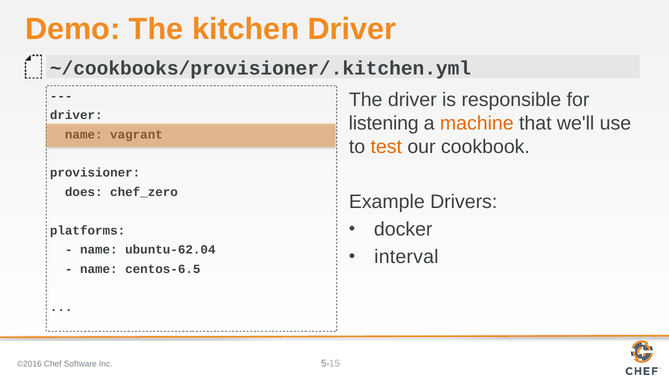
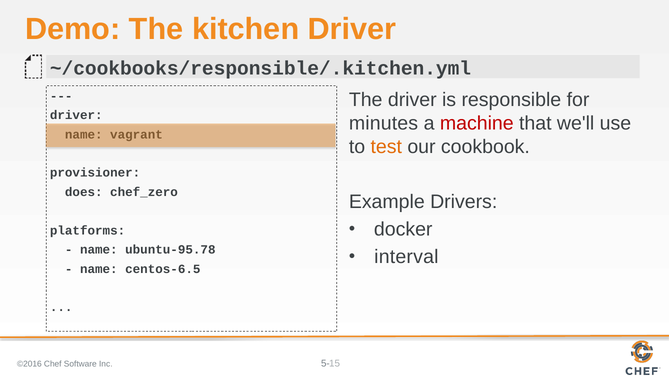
~/cookbooks/provisioner/.kitchen.yml: ~/cookbooks/provisioner/.kitchen.yml -> ~/cookbooks/responsible/.kitchen.yml (260, 68)
listening: listening -> minutes (384, 123)
machine colour: orange -> red (477, 123)
ubuntu-62.04: ubuntu-62.04 -> ubuntu-95.78 (170, 250)
